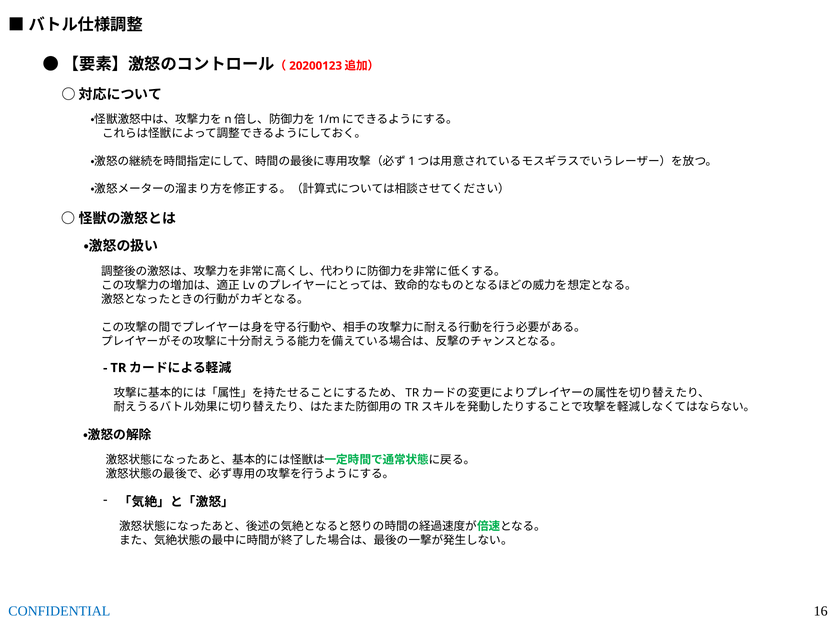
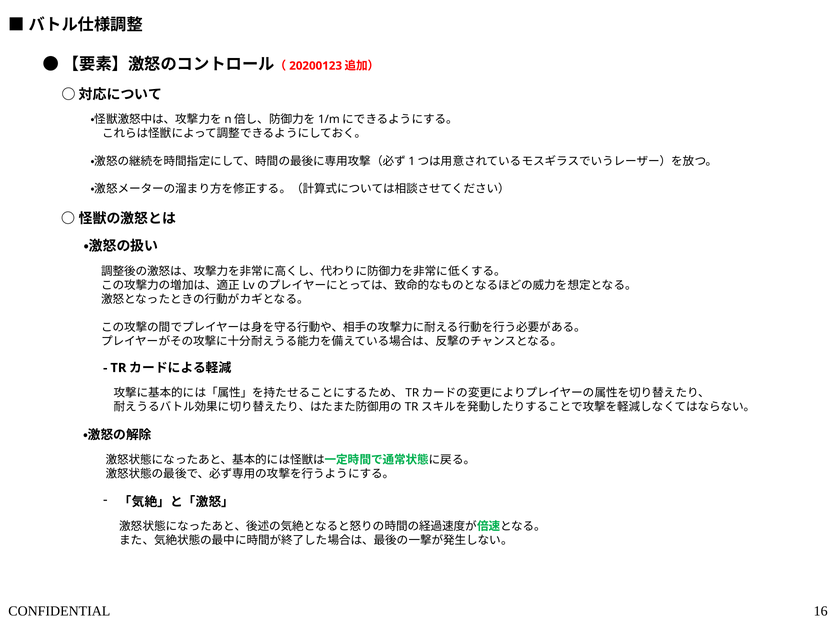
CONFIDENTIAL colour: blue -> black (59, 611)
